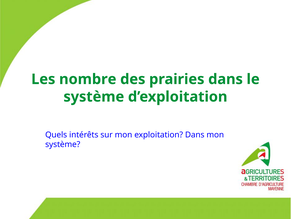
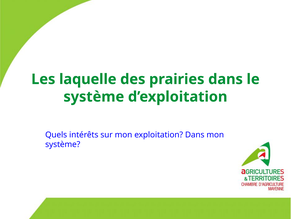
nombre: nombre -> laquelle (88, 79)
